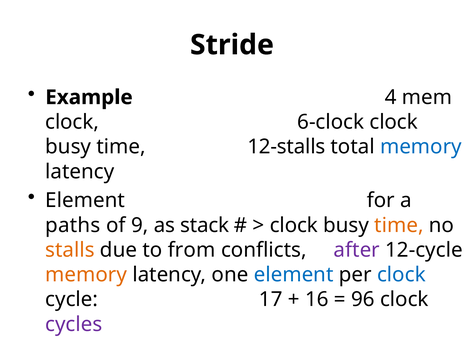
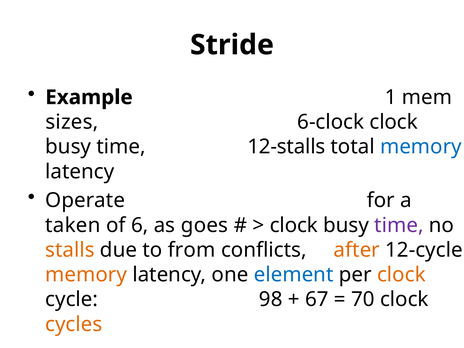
4: 4 -> 1 (391, 97)
clock: clock -> sizes (72, 122)
Element: Element -> Operate (85, 200)
paths: paths -> taken (73, 225)
9: 9 -> 6 (140, 225)
stack: stack -> goes (204, 225)
time colour: orange -> purple (399, 225)
after colour: purple -> orange (357, 250)
clock colour: blue -> orange (401, 275)
17: 17 -> 98 (271, 299)
16: 16 -> 67 (317, 299)
96: 96 -> 70 (363, 299)
cycles colour: purple -> orange (74, 324)
